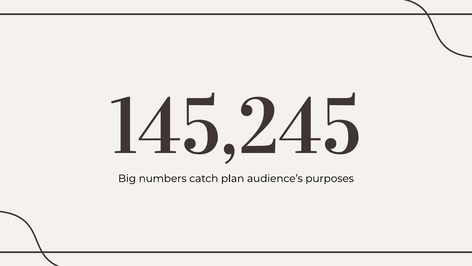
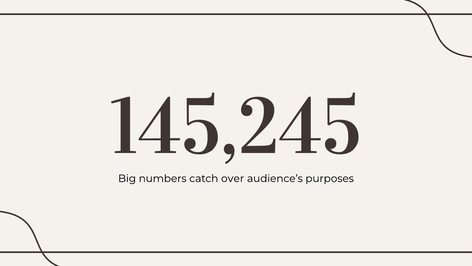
plan: plan -> over (233, 178)
